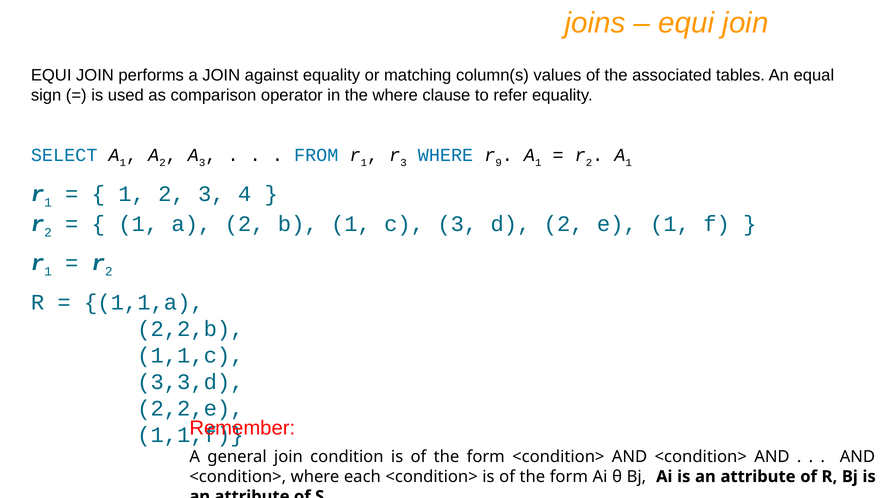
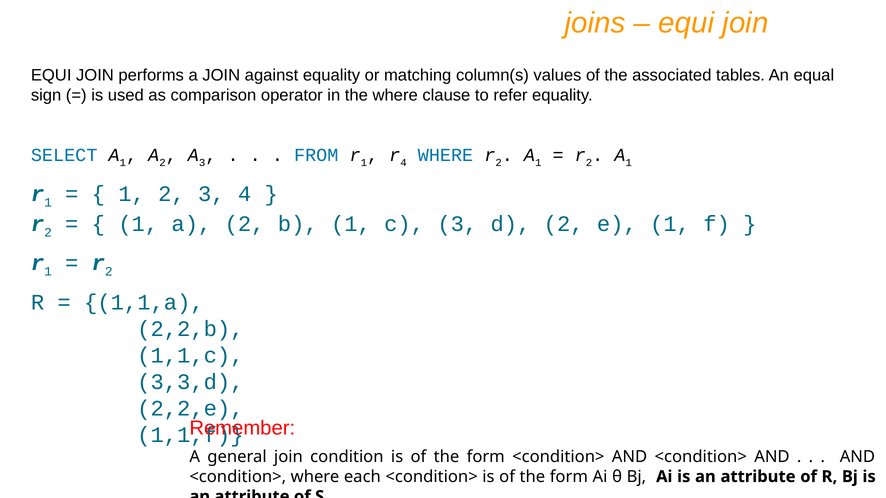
r 3: 3 -> 4 (404, 163)
WHERE r 9: 9 -> 2 (499, 163)
